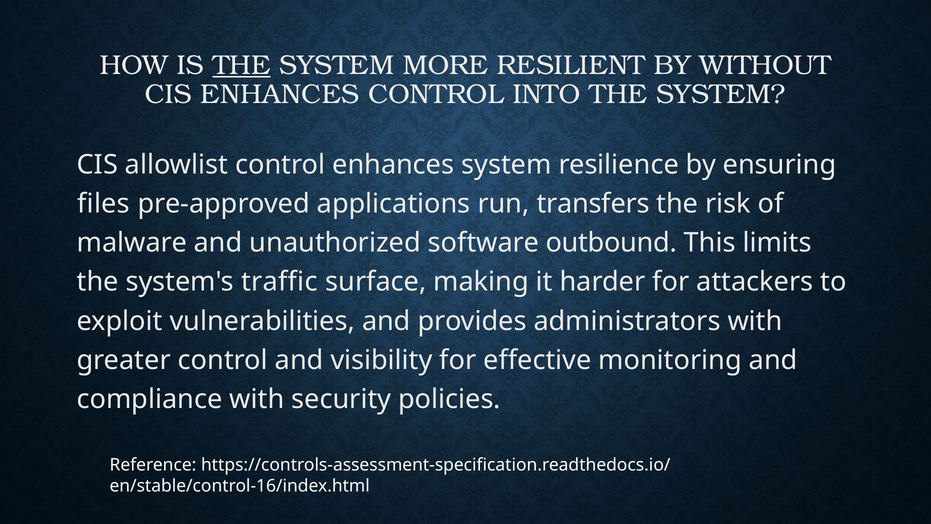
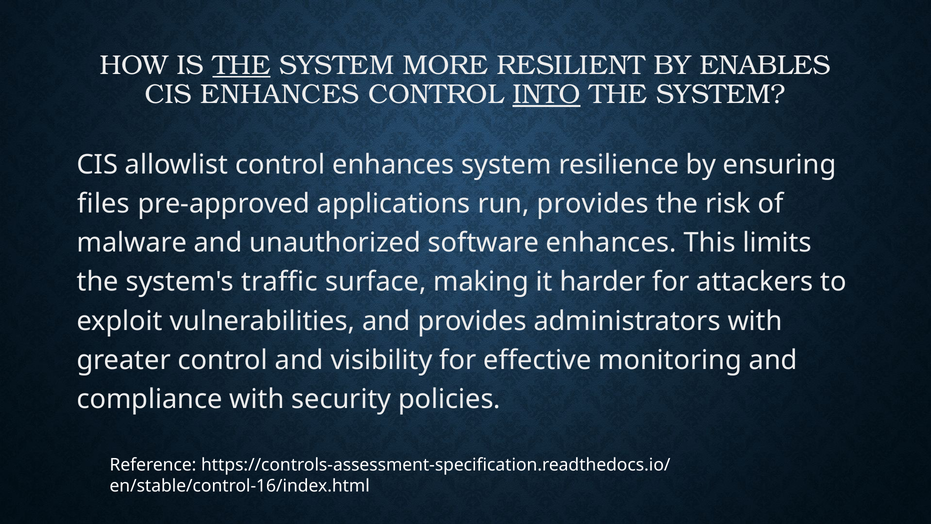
WITHOUT: WITHOUT -> ENABLES (765, 65)
INTO underline: none -> present (547, 94)
run transfers: transfers -> provides (593, 204)
software outbound: outbound -> enhances (611, 243)
